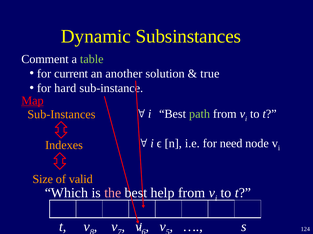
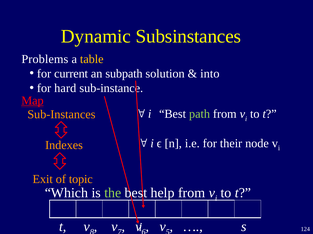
Comment: Comment -> Problems (45, 59)
table colour: light green -> yellow (92, 59)
another: another -> subpath (124, 74)
true: true -> into (210, 74)
need: need -> their (231, 144)
Size: Size -> Exit (43, 180)
valid: valid -> topic (81, 180)
the colour: pink -> light green (113, 193)
